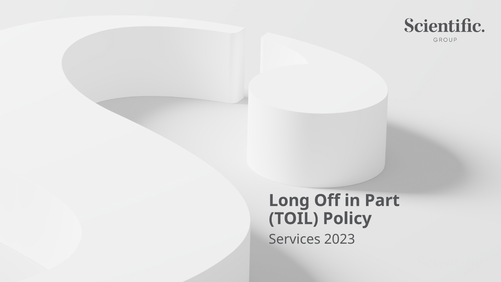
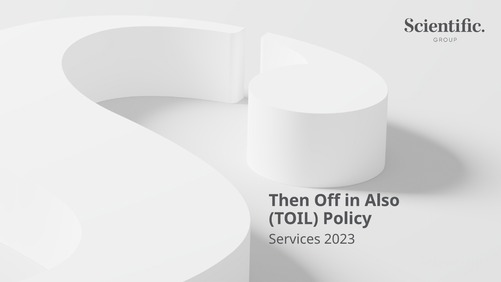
Long: Long -> Then (289, 200)
Part: Part -> Also (382, 200)
